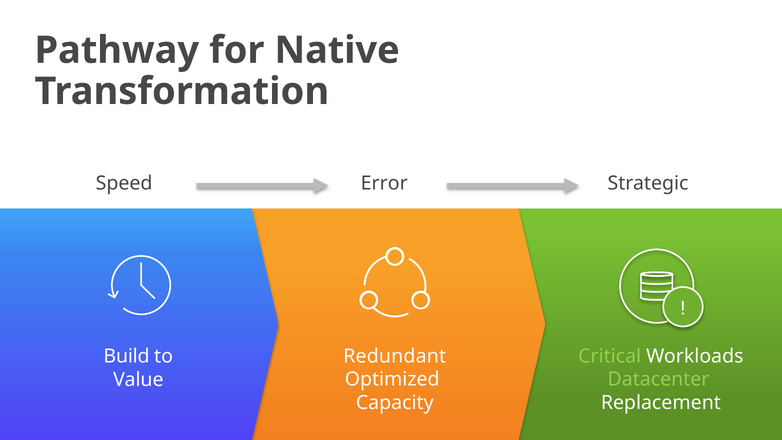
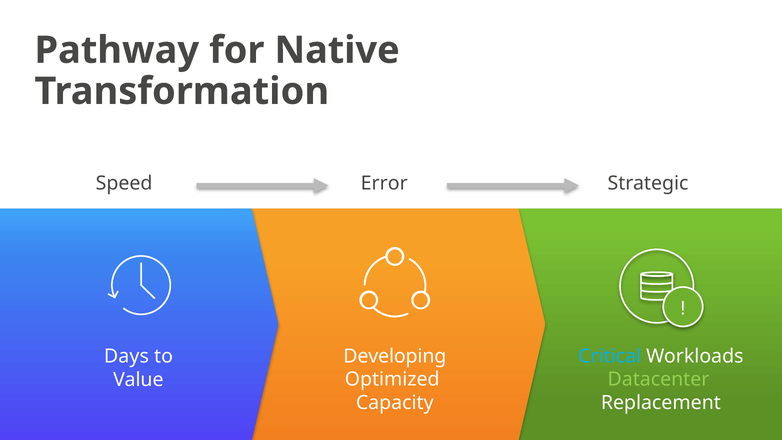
Build: Build -> Days (126, 356)
Redundant: Redundant -> Developing (395, 356)
Critical colour: light green -> light blue (610, 356)
